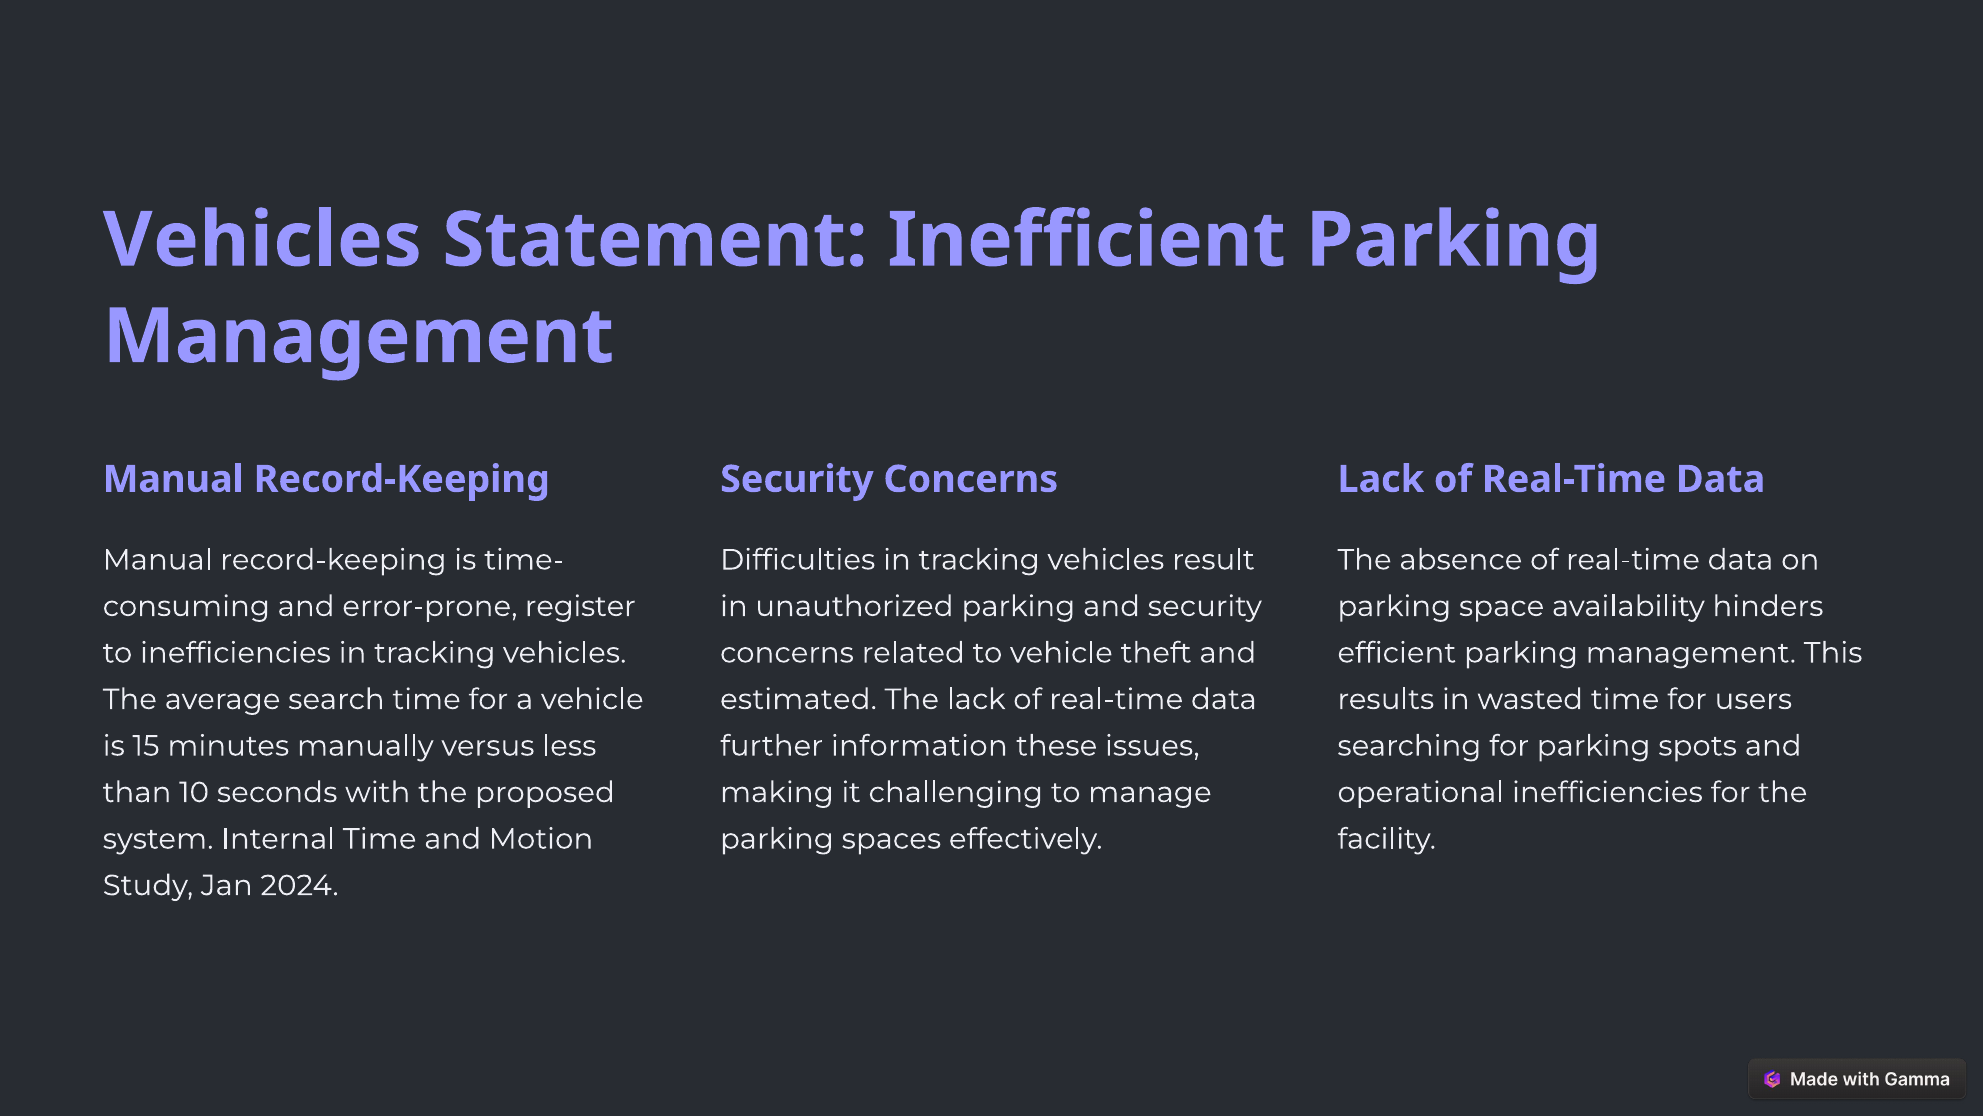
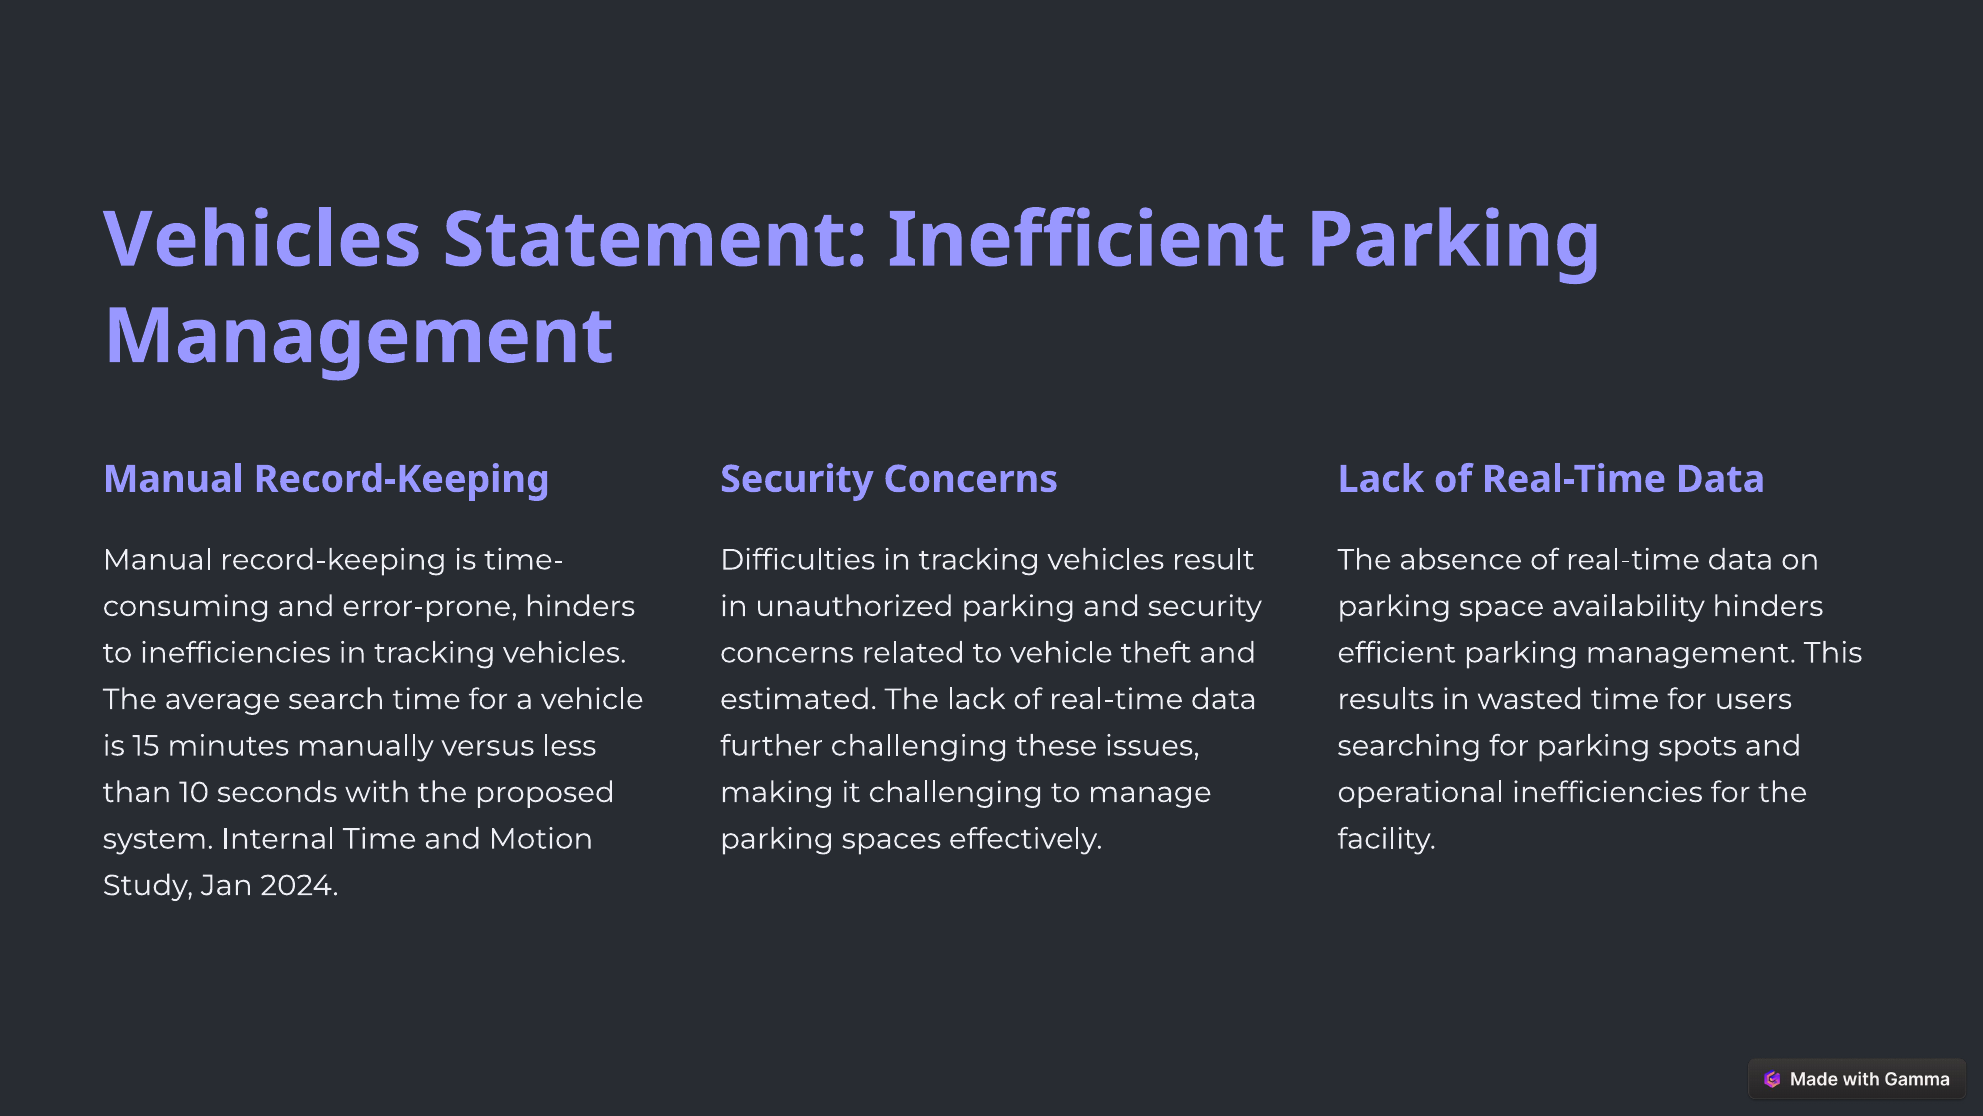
error-prone register: register -> hinders (580, 606)
further information: information -> challenging (919, 746)
